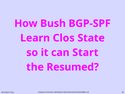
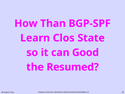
Bush: Bush -> Than (53, 23)
Start: Start -> Good (85, 52)
